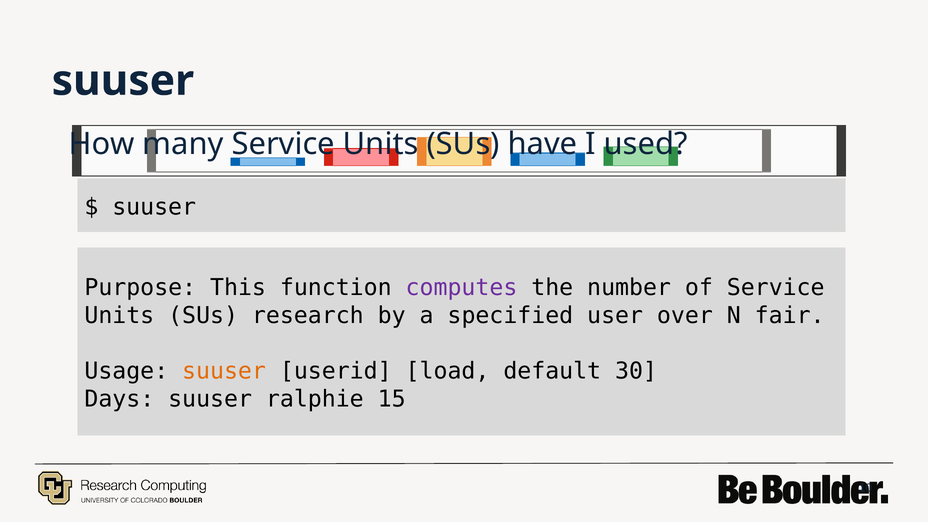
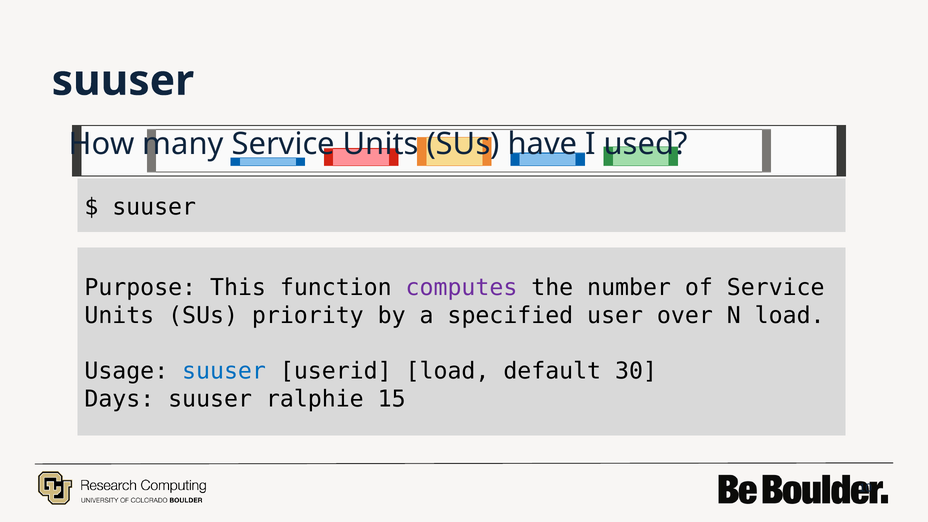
research: research -> priority (308, 315)
N fair: fair -> load (790, 315)
suuser colour: orange -> blue (224, 371)
